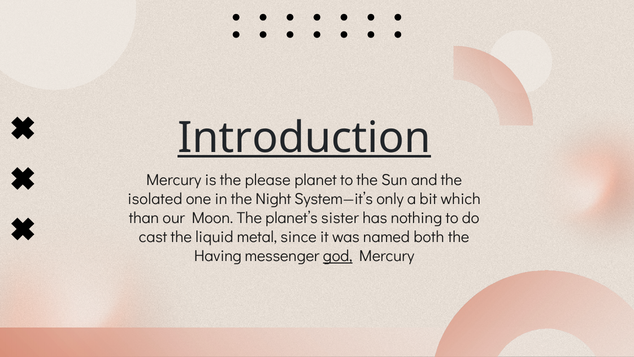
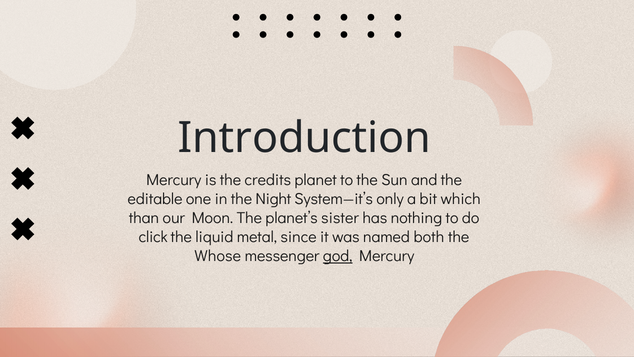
Introduction underline: present -> none (304, 138)
please: please -> credits (268, 180)
isolated: isolated -> editable (155, 199)
cast: cast -> click (153, 237)
Having: Having -> Whose (218, 256)
